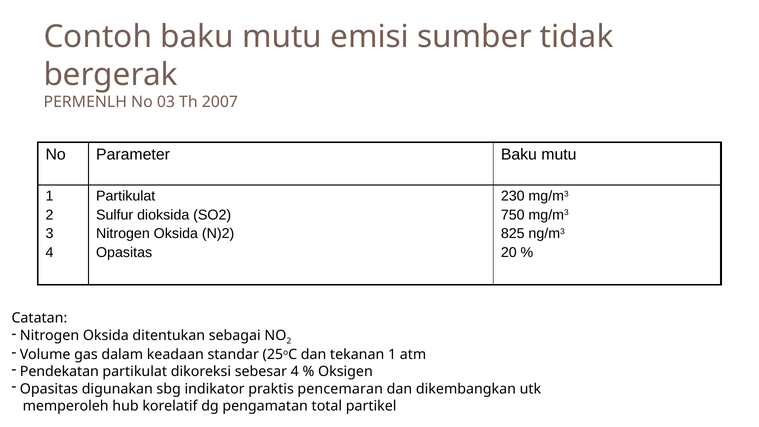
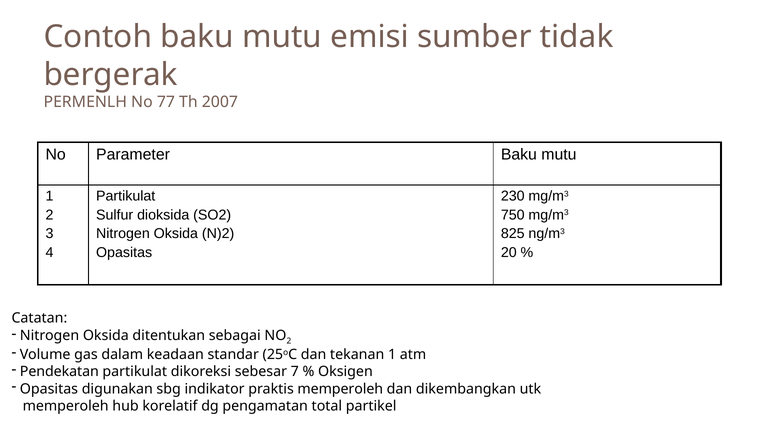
03: 03 -> 77 (166, 102)
sebesar 4: 4 -> 7 (295, 372)
praktis pencemaran: pencemaran -> memperoleh (340, 389)
